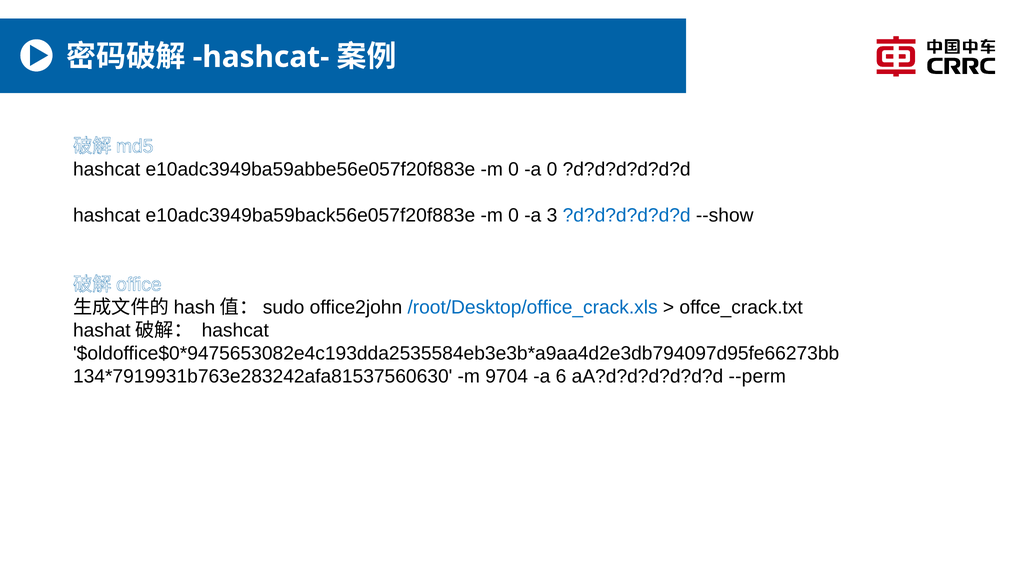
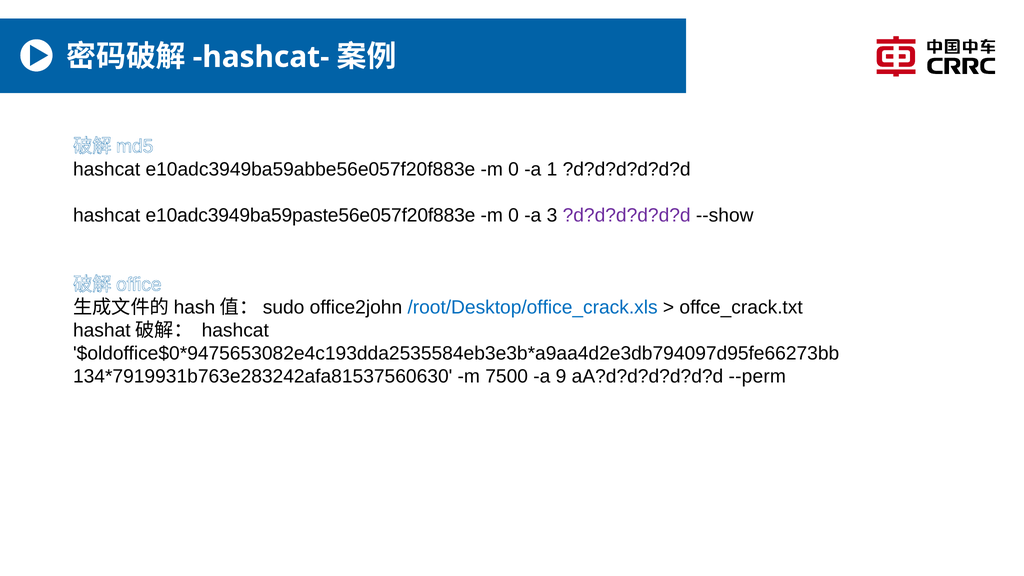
a 0: 0 -> 1 (552, 169)
e10adc3949ba59back56e057f20f883e: e10adc3949ba59back56e057f20f883e -> e10adc3949ba59paste56e057f20f883e (310, 215)
?d?d?d?d?d?d colour: blue -> purple (627, 215)
9704: 9704 -> 7500 (507, 377)
6: 6 -> 9 (561, 377)
